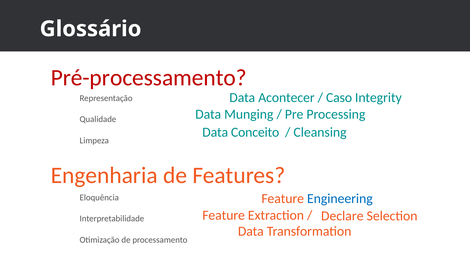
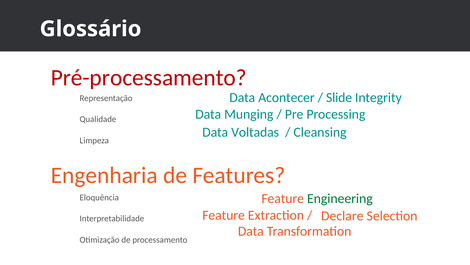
Caso: Caso -> Slide (339, 97)
Conceito: Conceito -> Voltadas (255, 132)
Engineering colour: blue -> green (340, 198)
